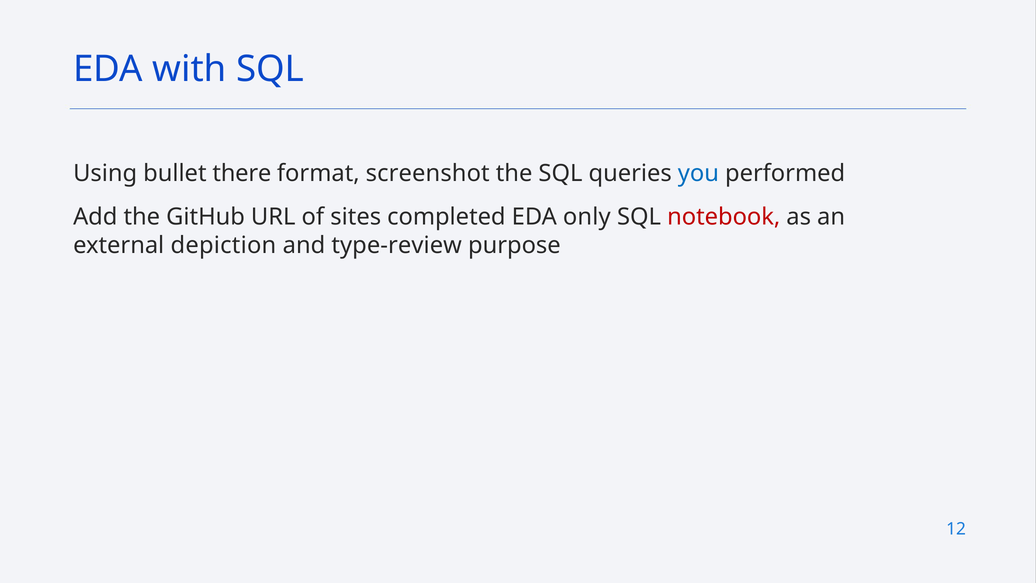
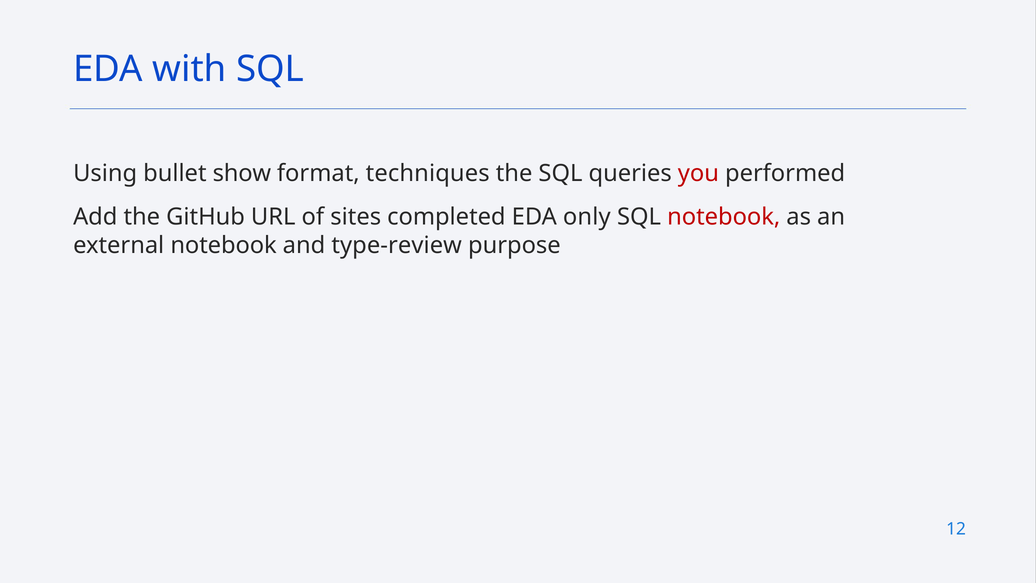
there: there -> show (242, 173)
screenshot: screenshot -> techniques (428, 173)
you colour: blue -> red (698, 173)
external depiction: depiction -> notebook (224, 245)
